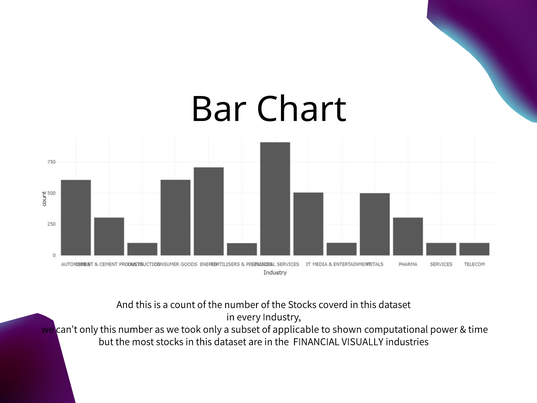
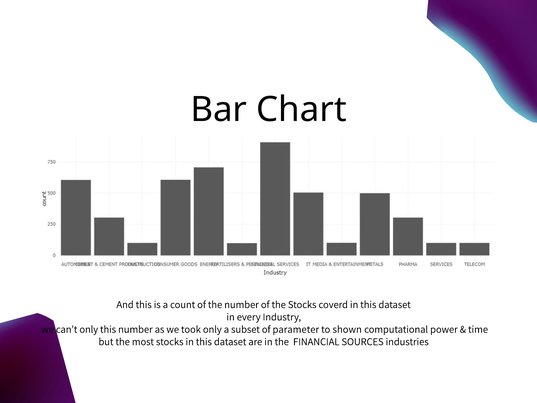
applicable: applicable -> parameter (296, 329)
VISUALLY: VISUALLY -> SOURCES (363, 341)
